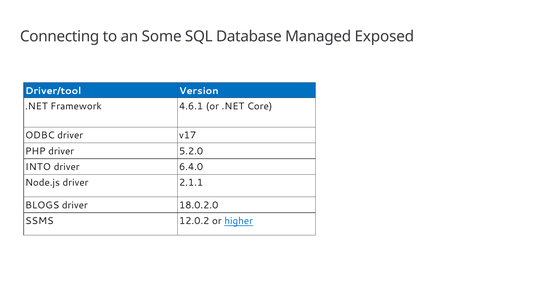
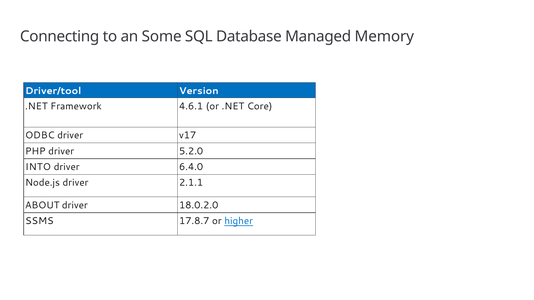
Exposed: Exposed -> Memory (384, 37)
BLOGS: BLOGS -> ABOUT (42, 205)
12.0.2: 12.0.2 -> 17.8.7 (194, 221)
